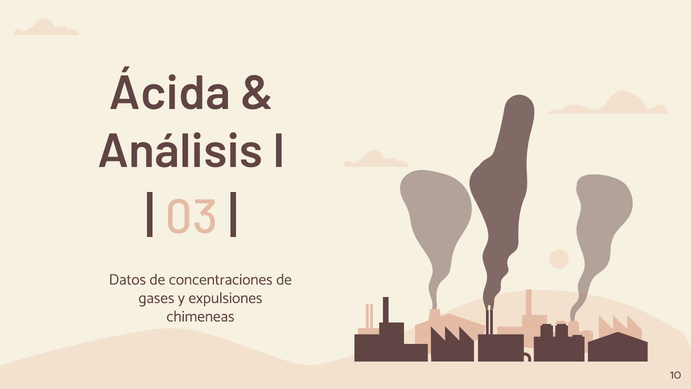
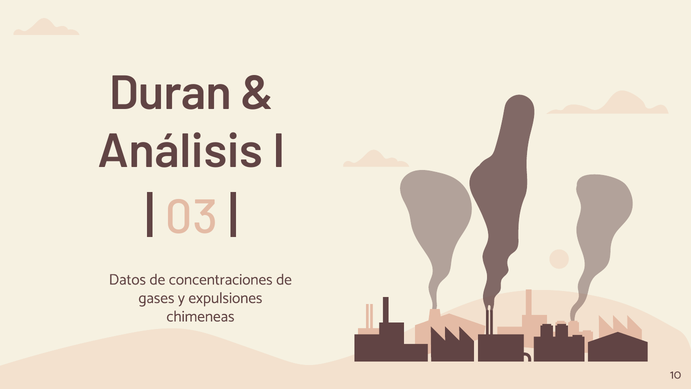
Ácida: Ácida -> Duran (171, 93)
